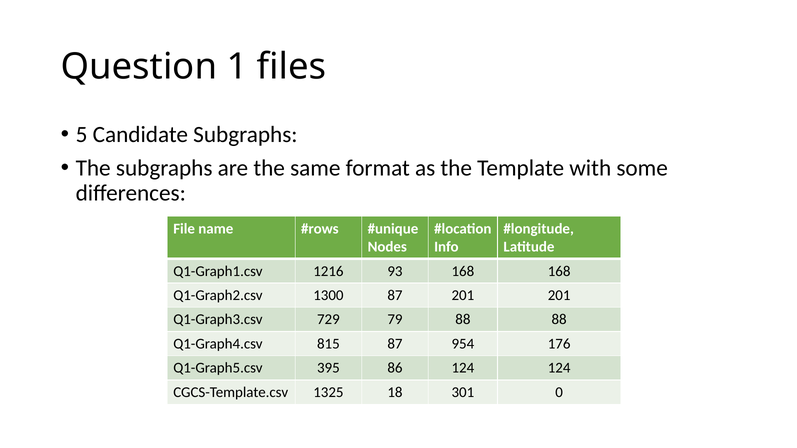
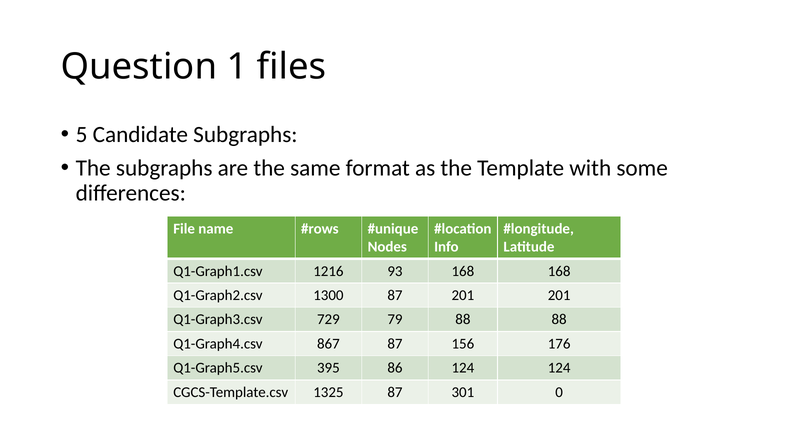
815: 815 -> 867 (328, 344)
954: 954 -> 156 (463, 344)
1325 18: 18 -> 87 (395, 392)
